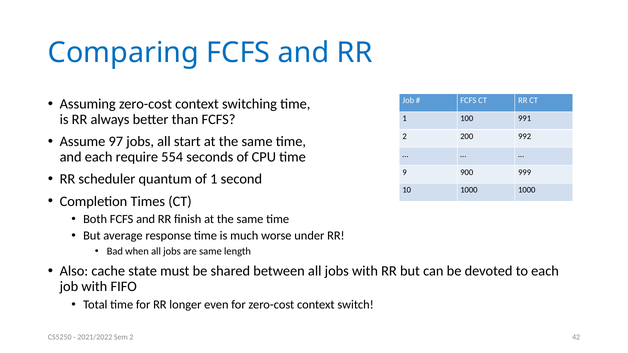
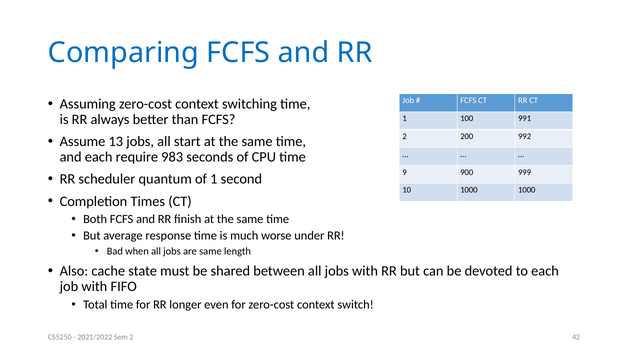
97: 97 -> 13 (116, 142)
554: 554 -> 983 (172, 157)
